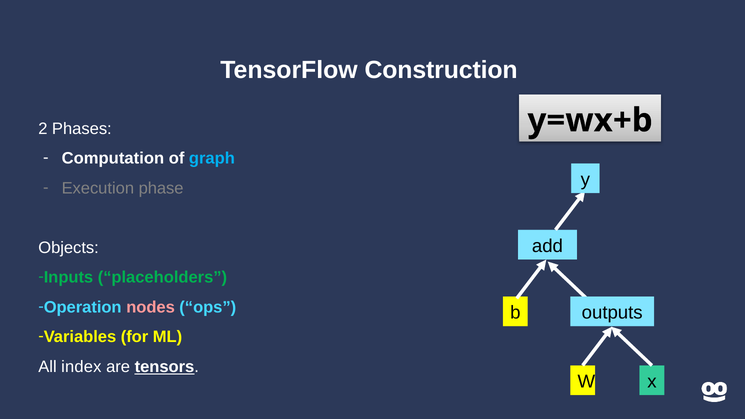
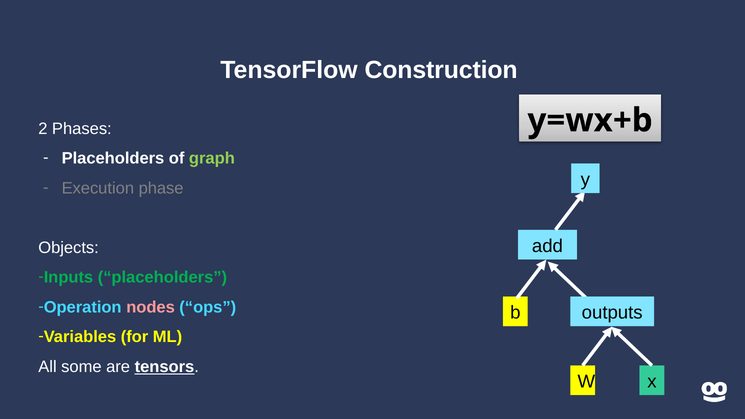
Computation: Computation -> Placeholders (113, 159)
graph colour: light blue -> light green (212, 159)
index: index -> some (81, 367)
